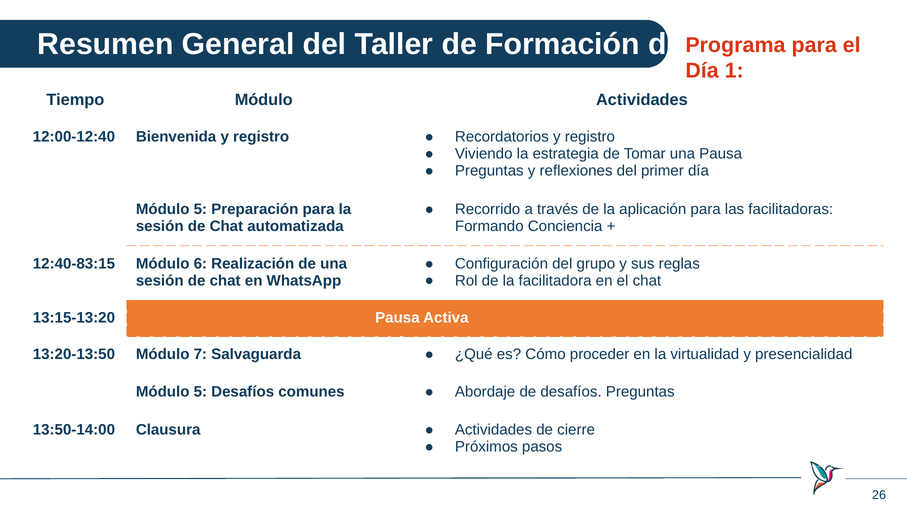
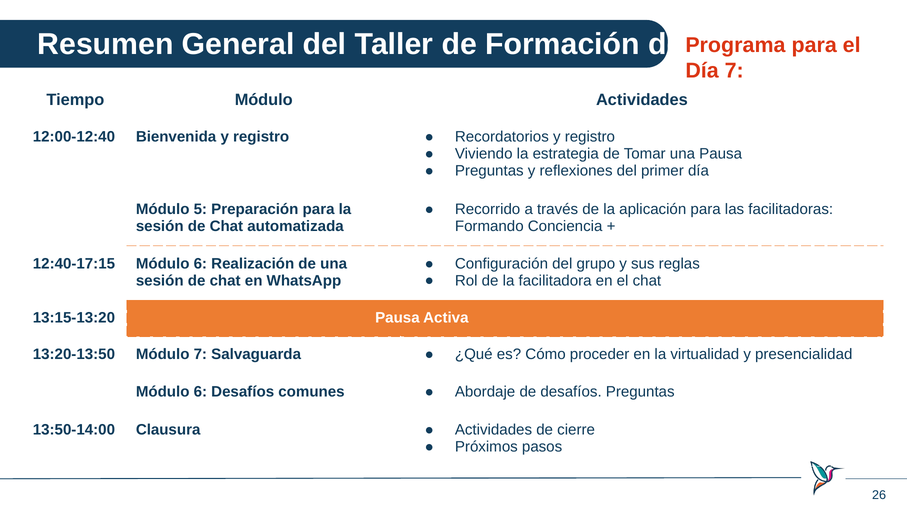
Día 1: 1 -> 7 (734, 71)
12:40-83:15: 12:40-83:15 -> 12:40-17:15 (74, 264)
5: 5 -> 6 (200, 392)
